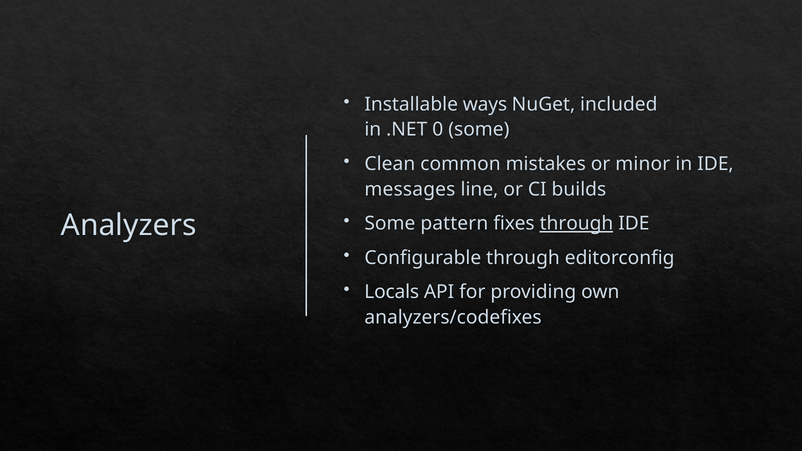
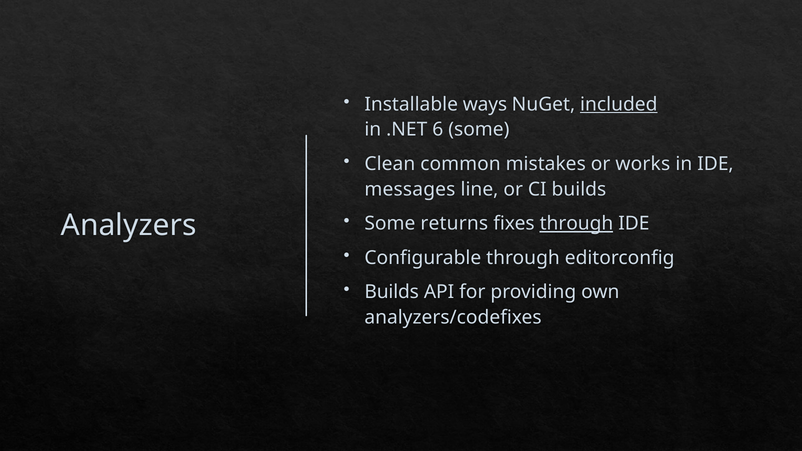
included underline: none -> present (619, 104)
0: 0 -> 6 (438, 130)
minor: minor -> works (643, 164)
pattern: pattern -> returns (454, 224)
Locals: Locals -> Builds (392, 292)
